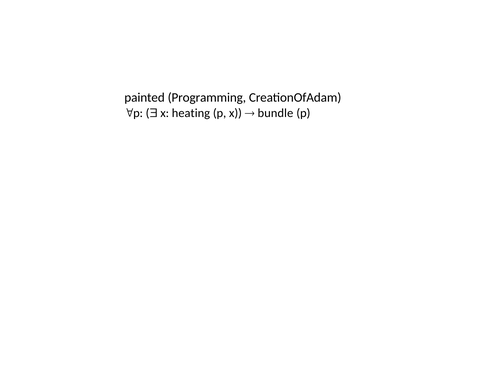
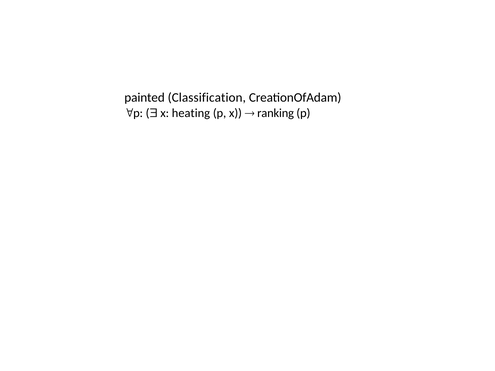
Programming: Programming -> Classification (207, 98)
bundle: bundle -> ranking (276, 113)
